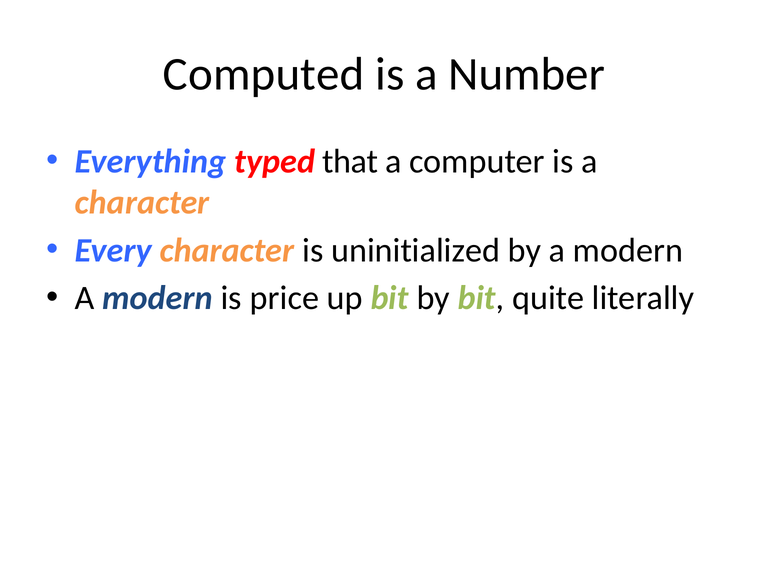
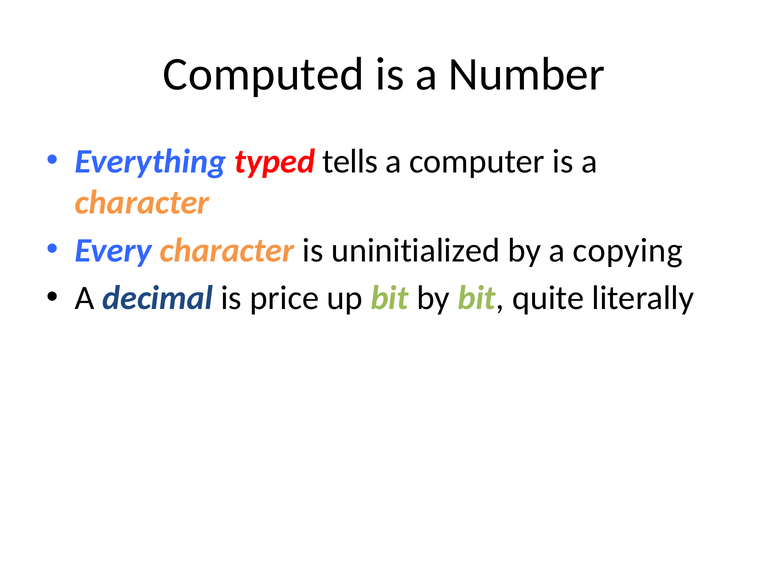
that: that -> tells (350, 161)
by a modern: modern -> copying (628, 250)
modern: modern -> decimal (158, 298)
